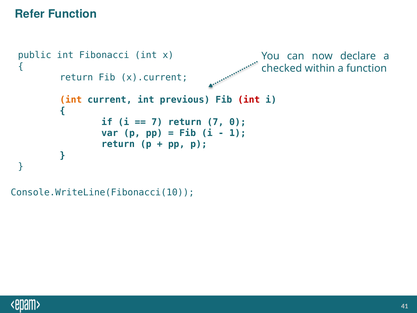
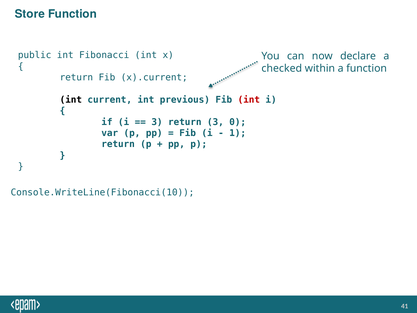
Refer: Refer -> Store (30, 14)
int colour: orange -> black (71, 100)
7: 7 -> 3 (157, 122)
return 7: 7 -> 3 (215, 122)
